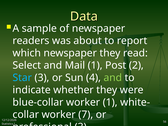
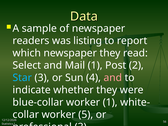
about: about -> listing (88, 41)
and colour: light green -> pink (113, 78)
7: 7 -> 5 (86, 115)
